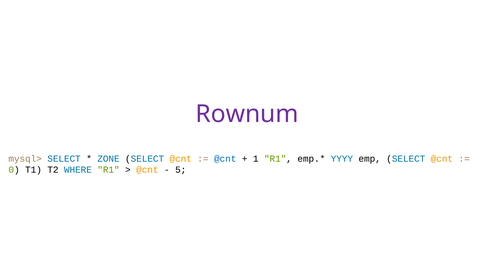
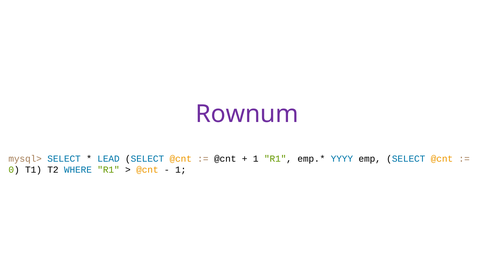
ZONE: ZONE -> LEAD (108, 159)
@cnt colour: blue -> black (225, 159)
5: 5 -> 1 (181, 170)
